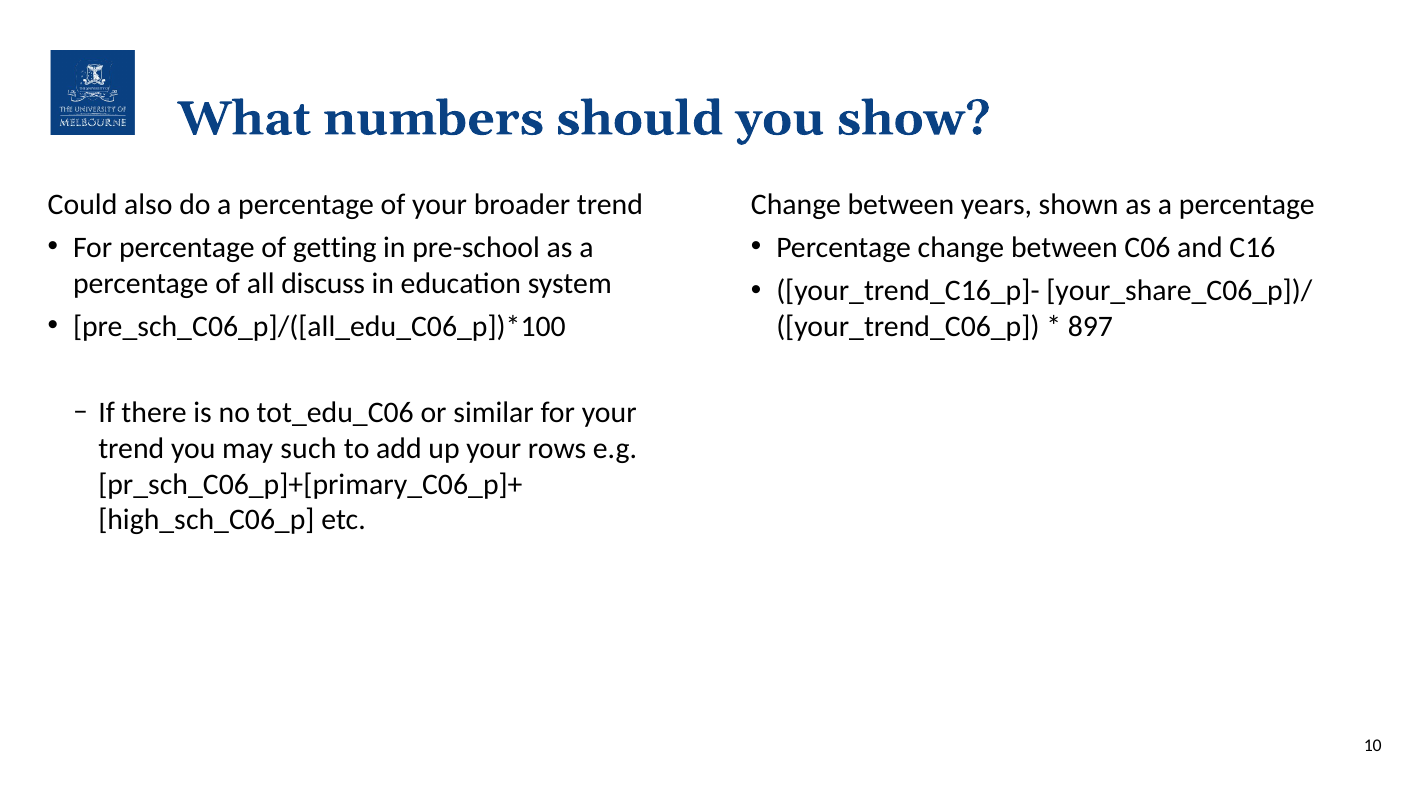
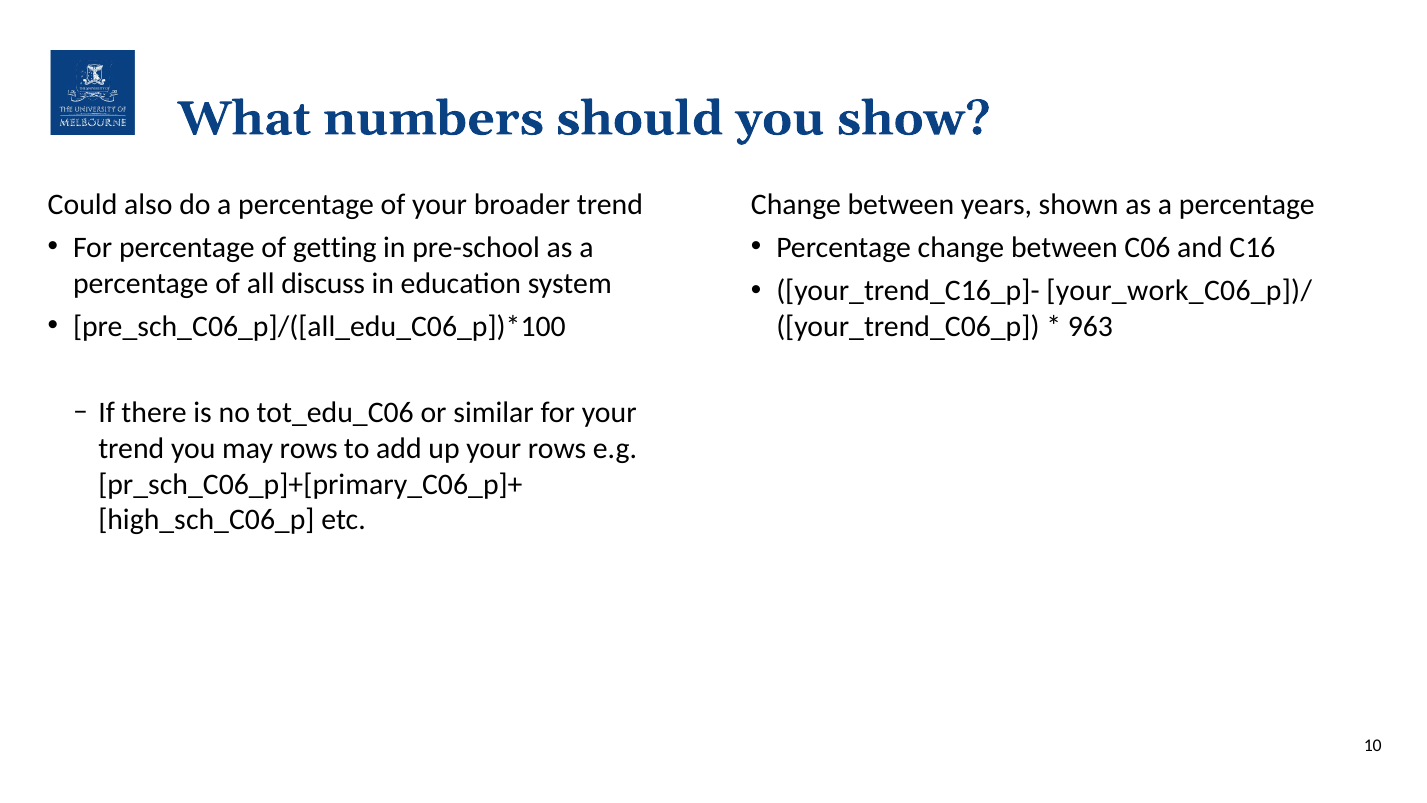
your_share_C06_p])/: your_share_C06_p])/ -> your_work_C06_p])/ (1179, 291)
897: 897 -> 963 (1090, 327)
may such: such -> rows (309, 448)
